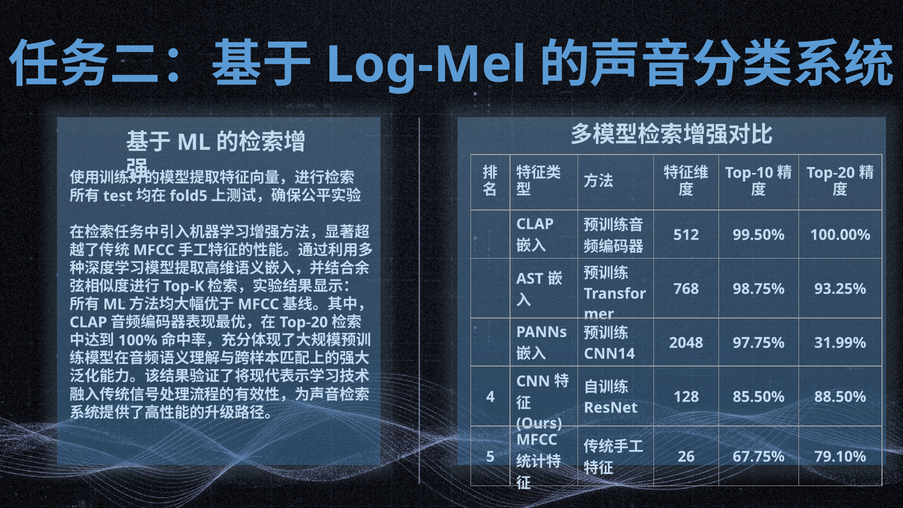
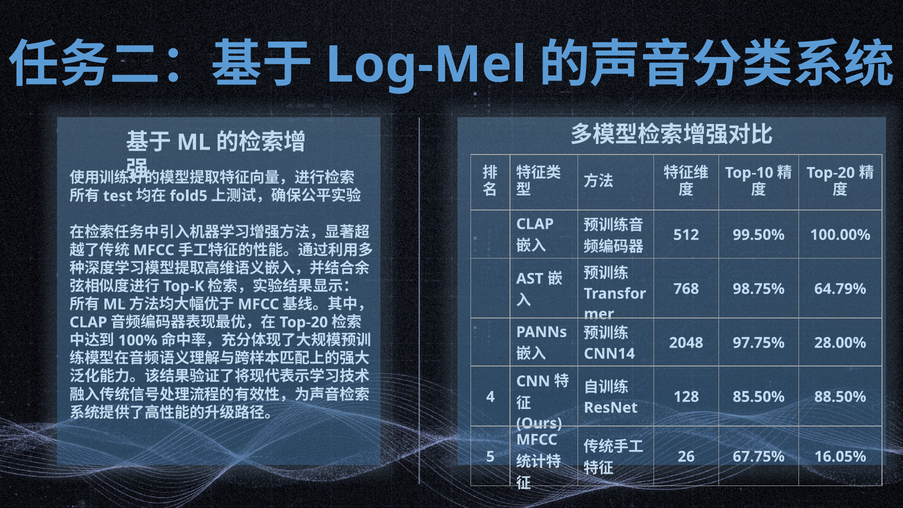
93.25%: 93.25% -> 64.79% (840, 289)
31.99%: 31.99% -> 28.00% (840, 343)
79.10%: 79.10% -> 16.05% (840, 457)
